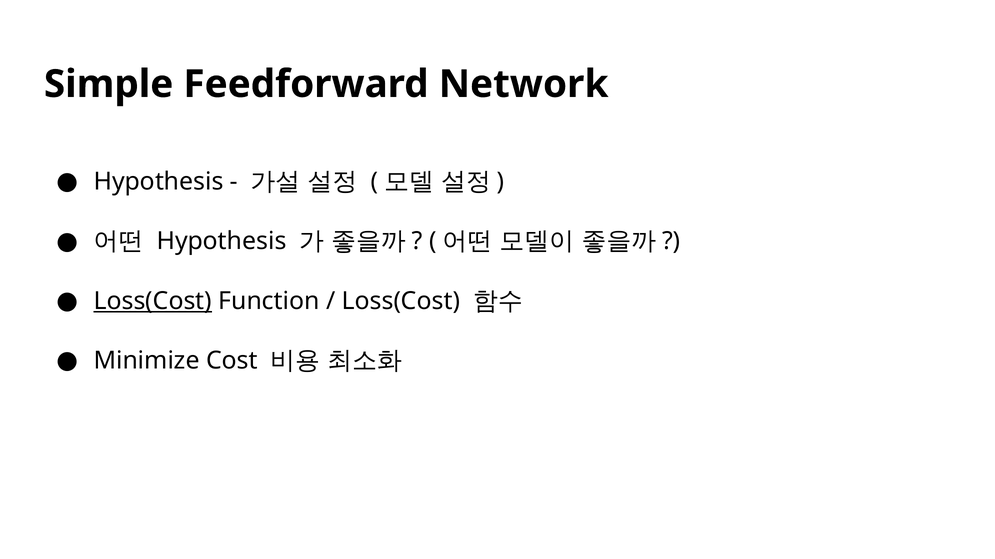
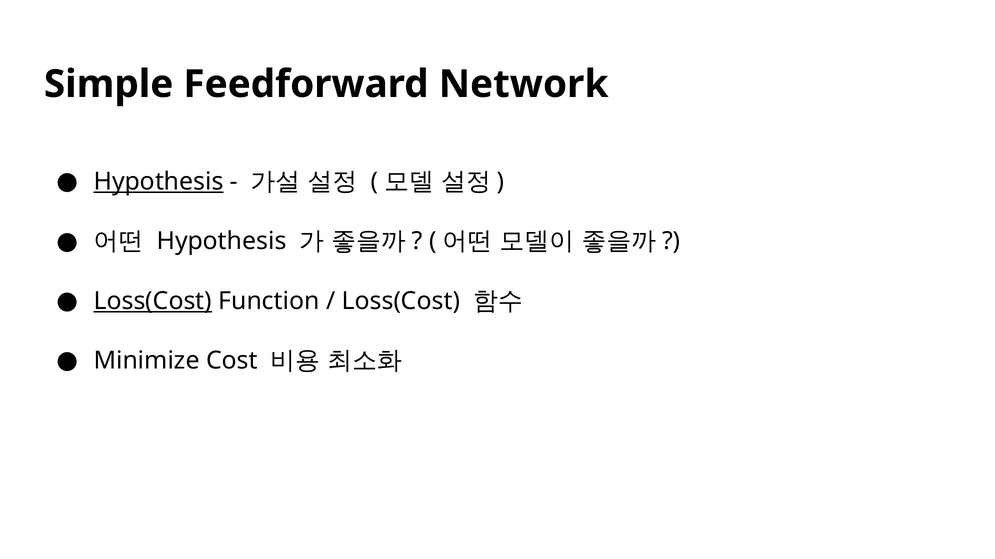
Hypothesis underline: none -> present (159, 182)
